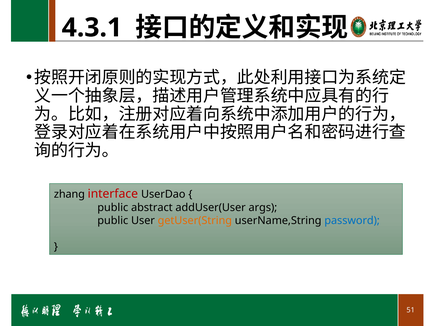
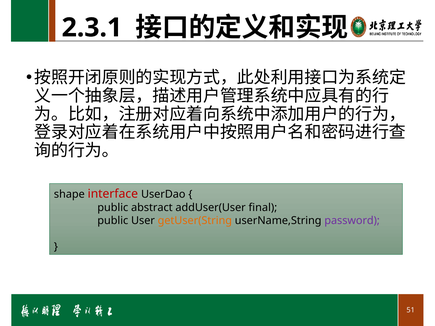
4.3.1: 4.3.1 -> 2.3.1 (92, 28)
zhang: zhang -> shape (69, 194)
args: args -> final (263, 208)
password colour: blue -> purple (352, 221)
